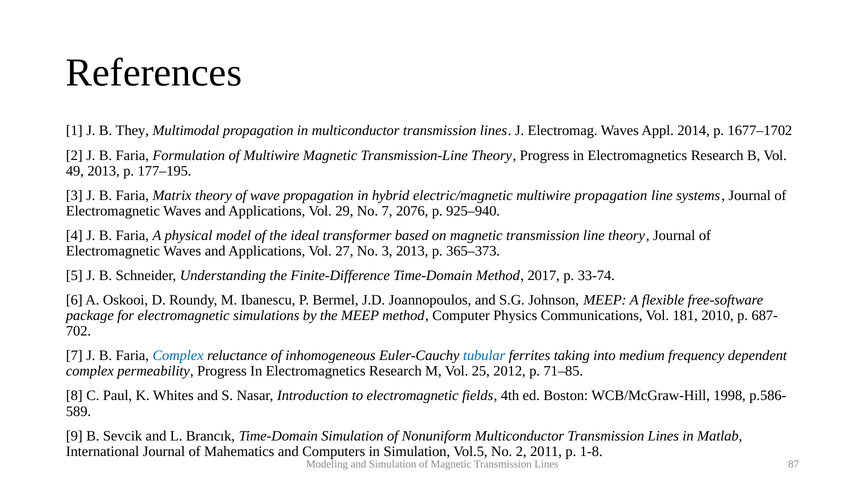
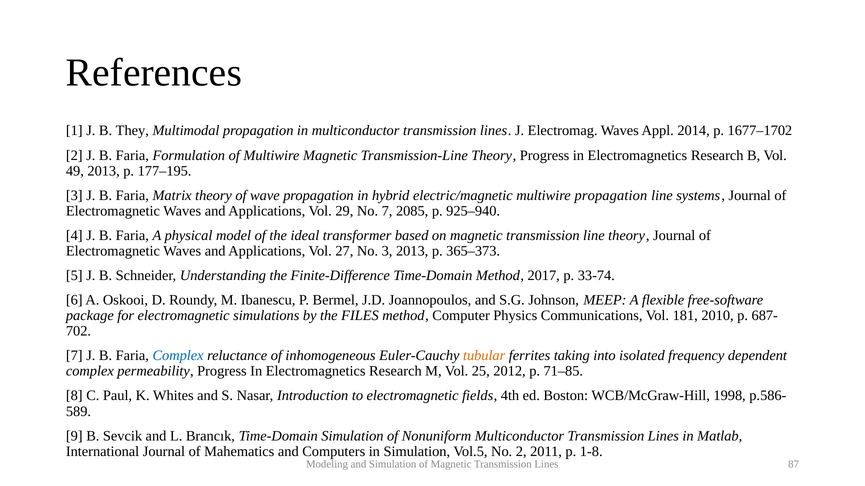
2076: 2076 -> 2085 (412, 211)
the MEEP: MEEP -> FILES (360, 316)
tubular colour: blue -> orange (484, 356)
medium: medium -> isolated (642, 356)
